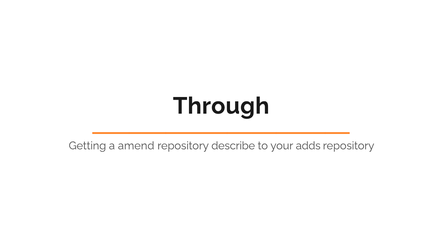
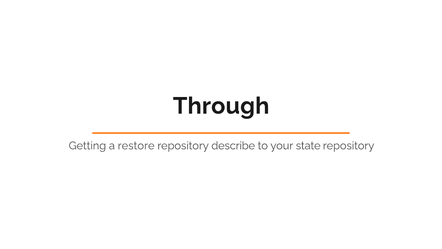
amend: amend -> restore (136, 145)
adds: adds -> state (308, 145)
